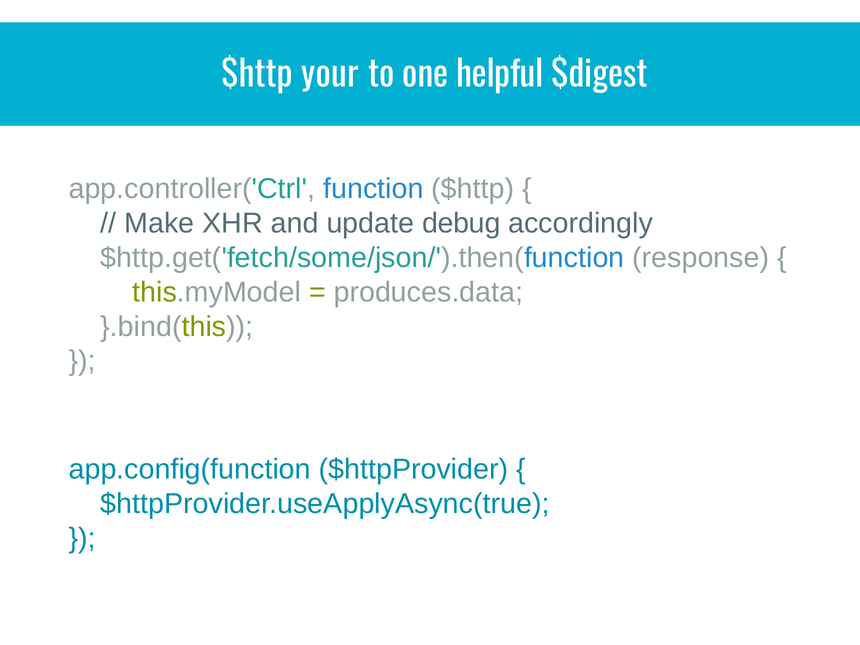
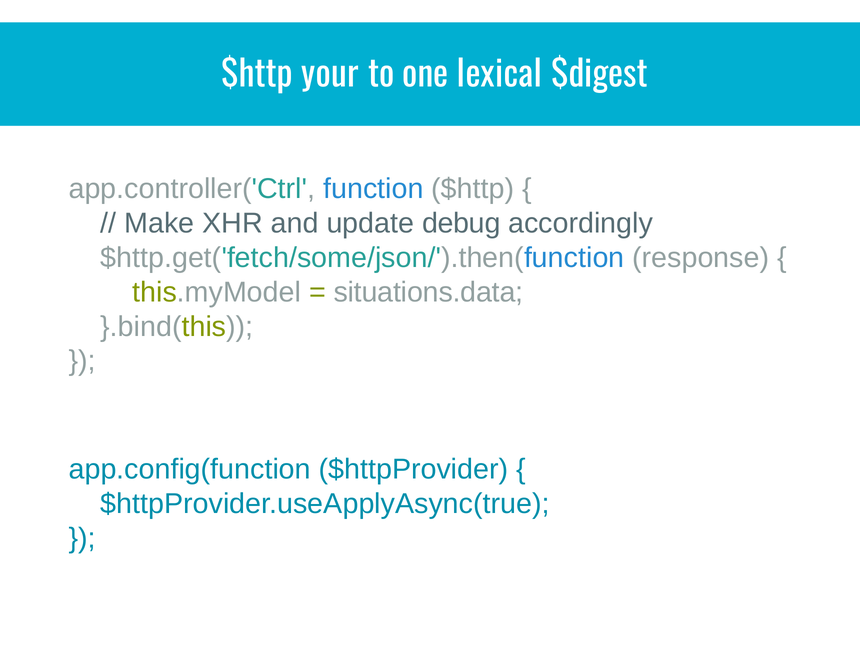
helpful: helpful -> lexical (500, 75)
produces.data: produces.data -> situations.data (428, 292)
